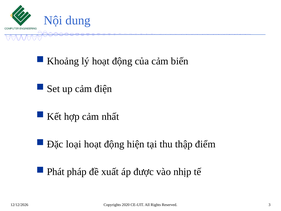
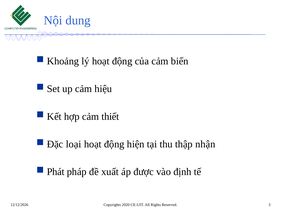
điện: điện -> hiệu (103, 89)
nhất: nhất -> thiết (110, 116)
điểm: điểm -> nhận (205, 144)
nhịp: nhịp -> định (182, 172)
